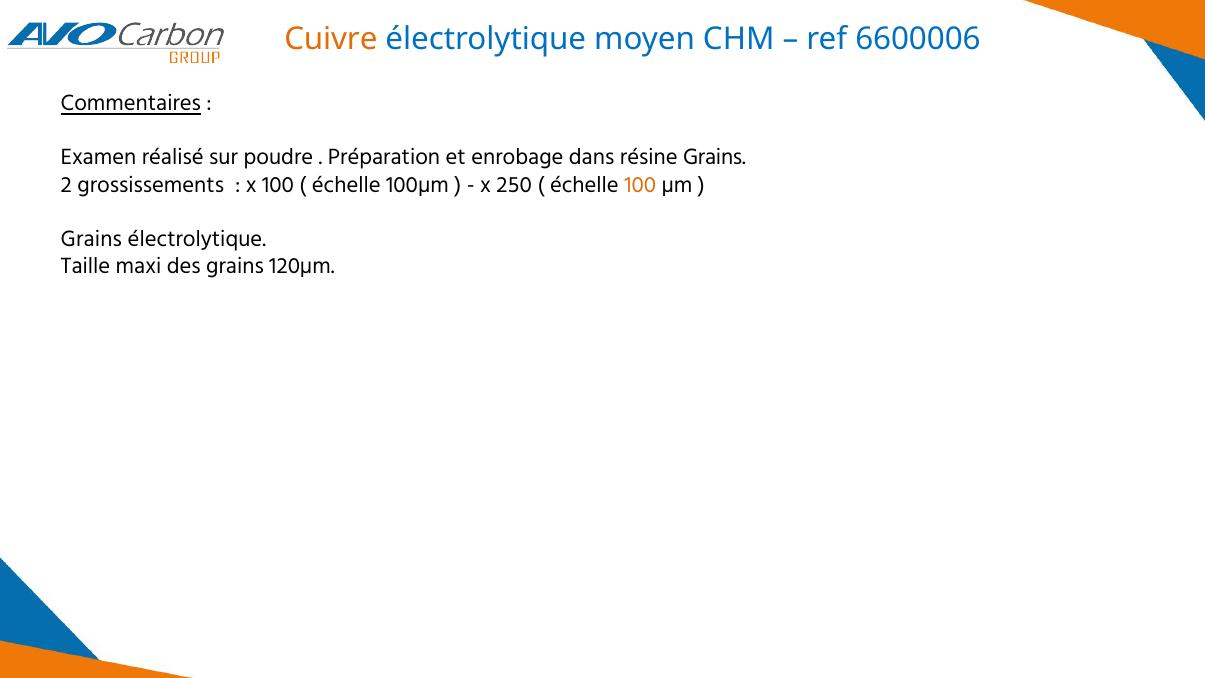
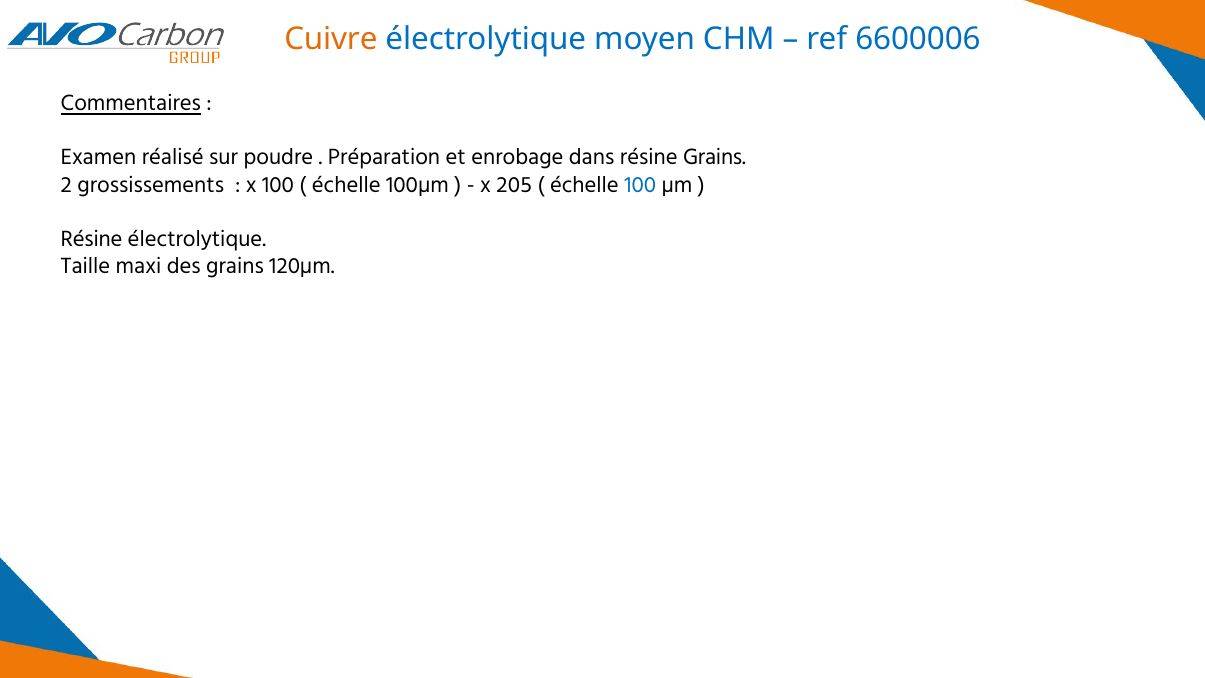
250: 250 -> 205 (514, 185)
100 colour: orange -> blue (640, 185)
Grains: Grains -> Résine (92, 239)
